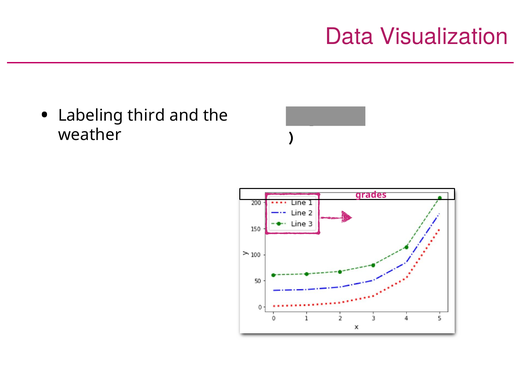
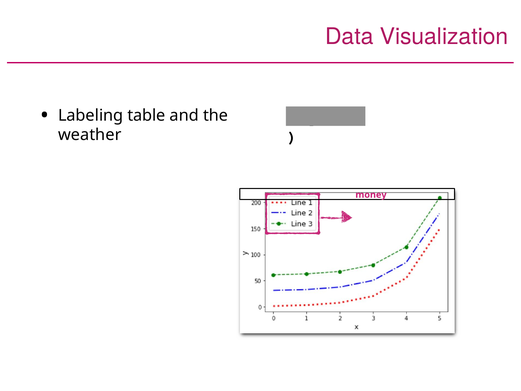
third: third -> table (146, 115)
grades: grades -> money (371, 195)
